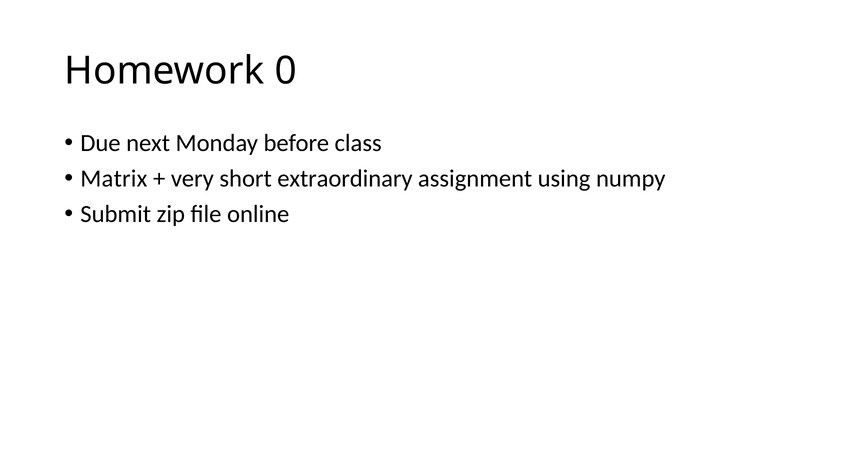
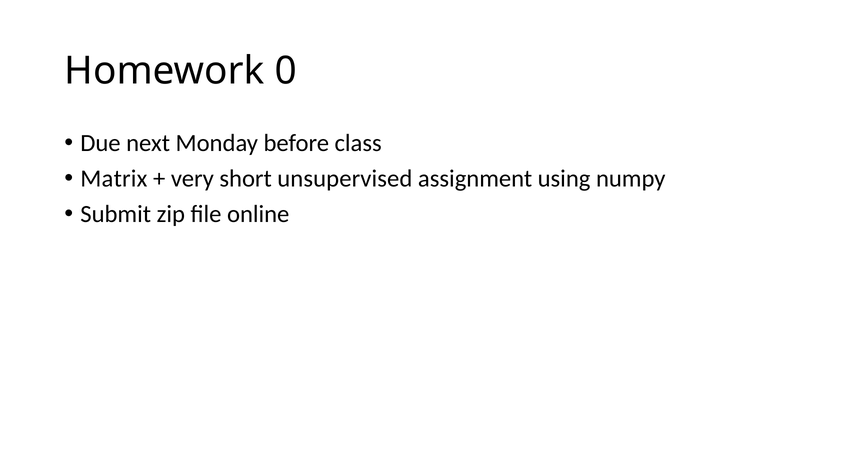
extraordinary: extraordinary -> unsupervised (345, 179)
